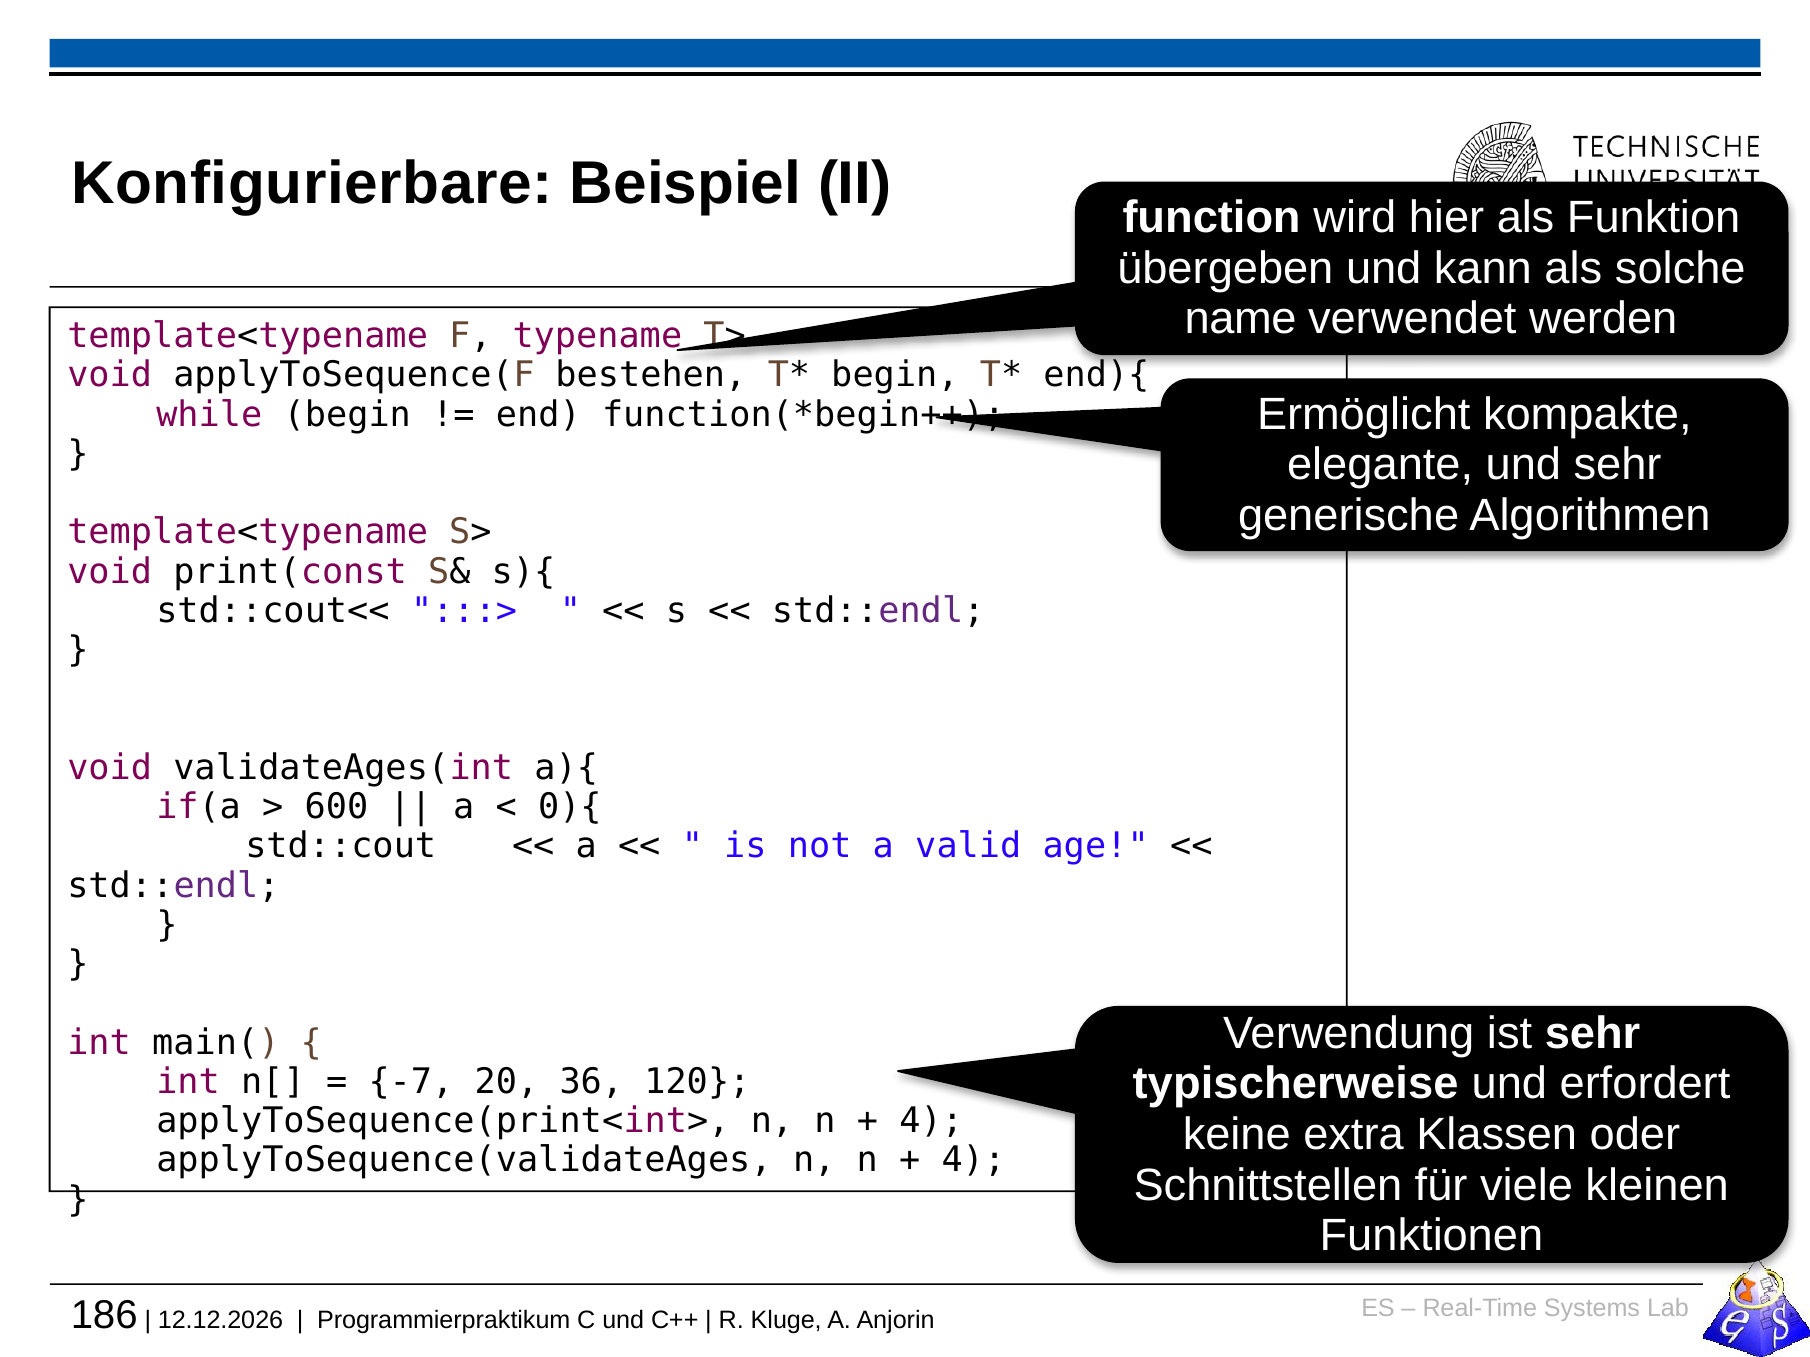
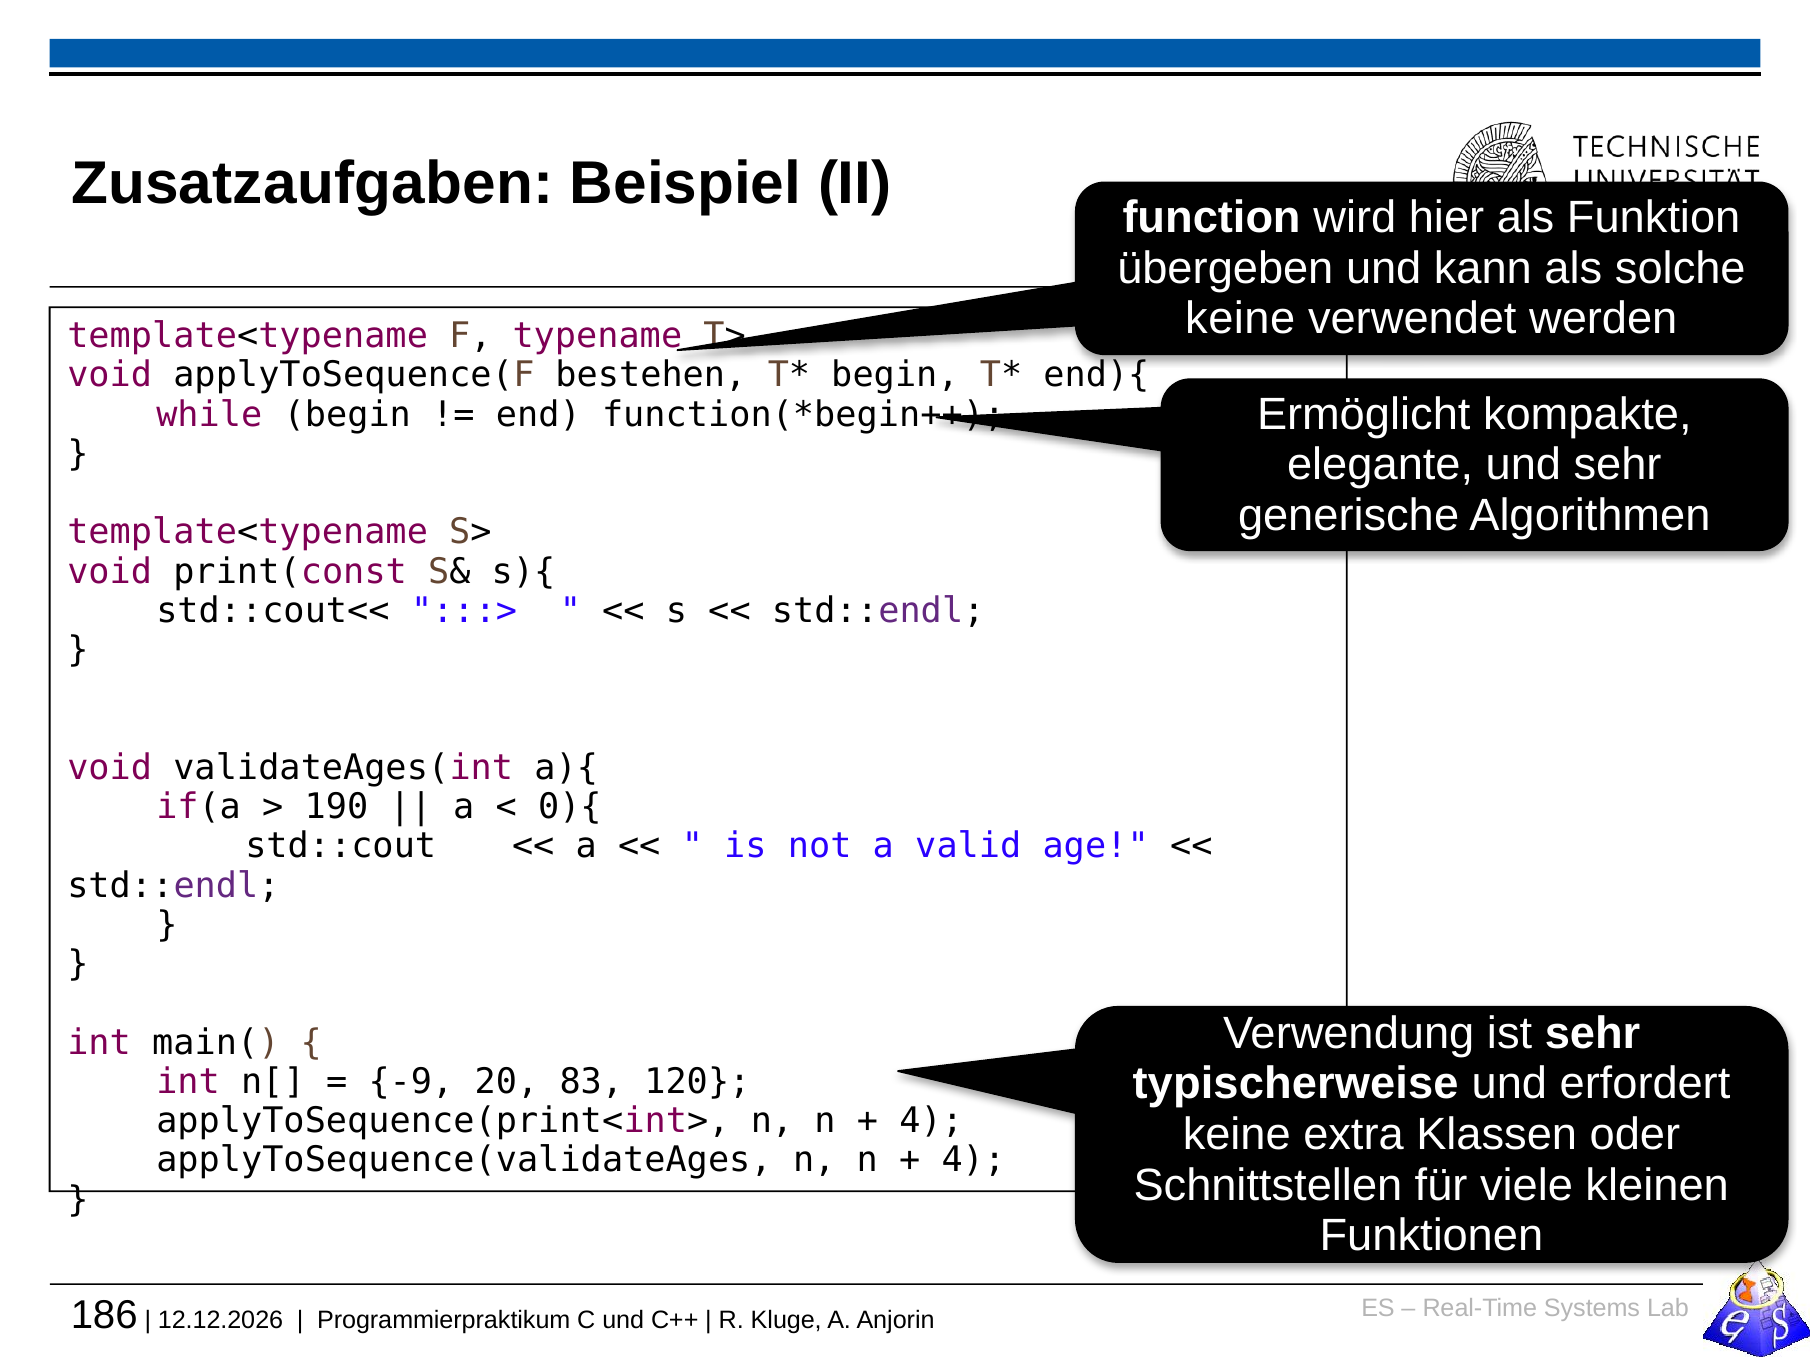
Konfigurierbare: Konfigurierbare -> Zusatzaufgaben (312, 184)
name: name -> keine (1240, 319)
600: 600 -> 190 (336, 807)
-7: -7 -> -9 (411, 1082)
36: 36 -> 83 (591, 1082)
